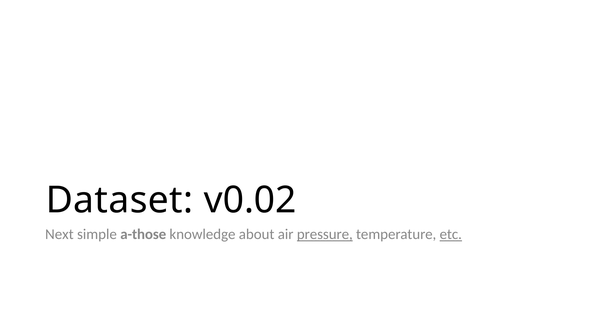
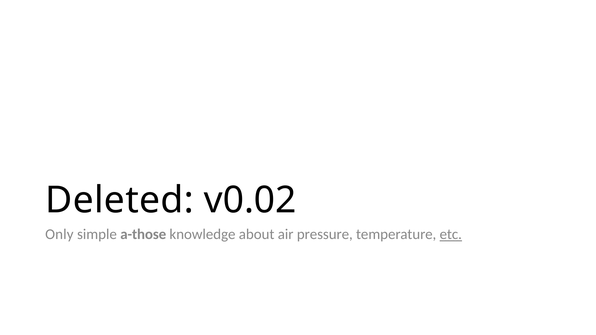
Dataset: Dataset -> Deleted (119, 200)
Next: Next -> Only (59, 235)
pressure underline: present -> none (325, 235)
